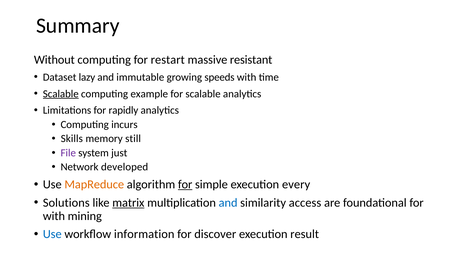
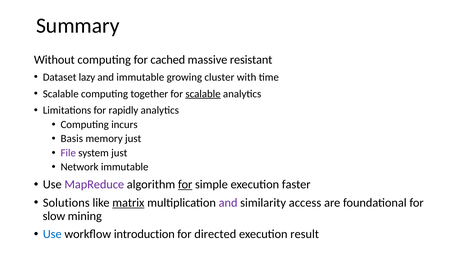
restart: restart -> cached (168, 60)
speeds: speeds -> cluster (219, 77)
Scalable underline: present -> none (61, 94)
example: example -> together (149, 94)
scalable underline: none -> present (203, 94)
Skills: Skills -> Basis (72, 139)
memory still: still -> just (133, 139)
Network developed: developed -> immutable (125, 167)
MapReduce colour: orange -> purple (94, 185)
every: every -> faster (296, 185)
and colour: blue -> purple (228, 203)
with: with -> slow (54, 216)
information: information -> introduction (144, 234)
discover: discover -> directed (215, 234)
